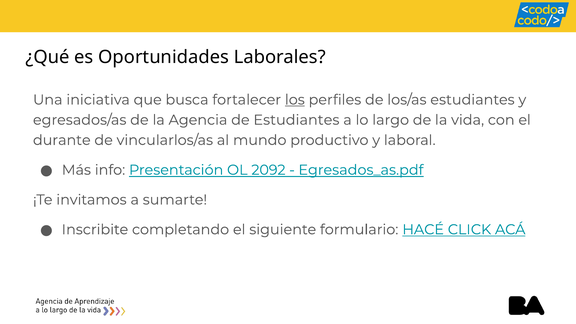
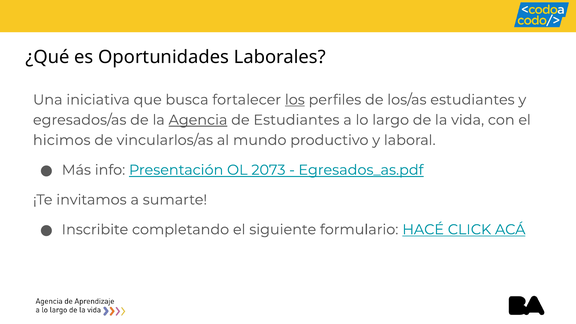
Agencia underline: none -> present (198, 120)
durante: durante -> hicimos (62, 140)
2092: 2092 -> 2073 (268, 170)
